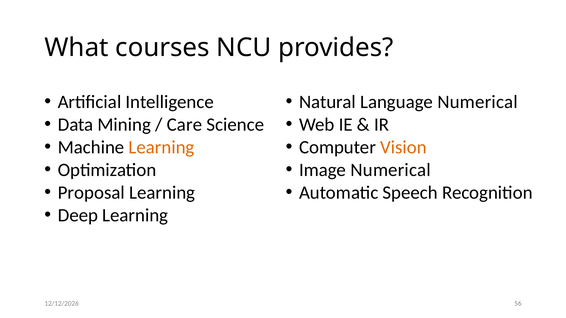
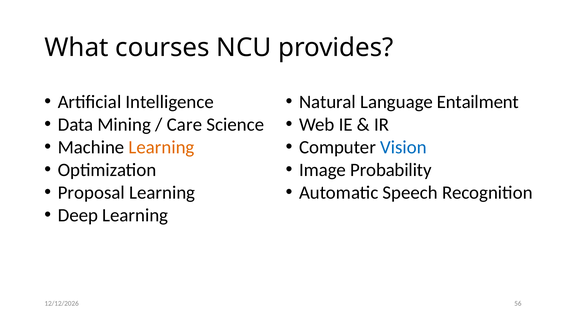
Language Numerical: Numerical -> Entailment (478, 102)
Vision colour: orange -> blue (404, 148)
Image Numerical: Numerical -> Probability (391, 170)
